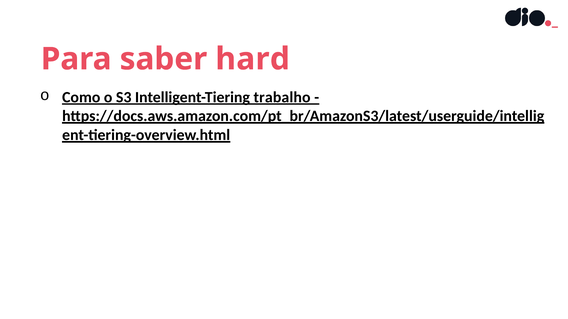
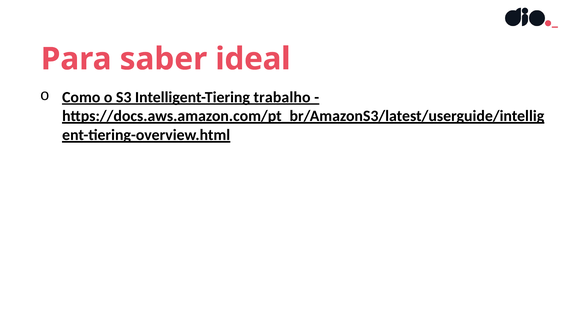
hard: hard -> ideal (253, 59)
